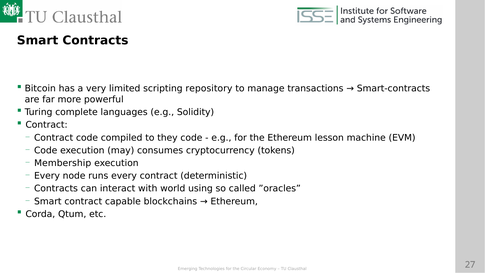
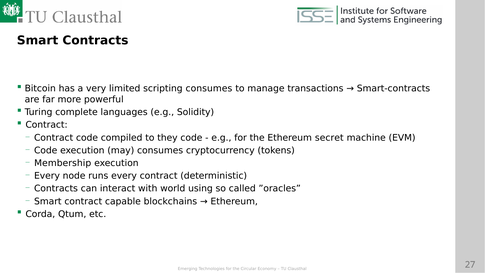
scripting repository: repository -> consumes (209, 88)
lesson: lesson -> secret (329, 138)
